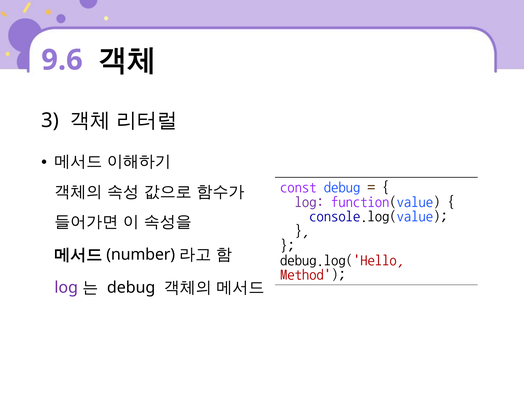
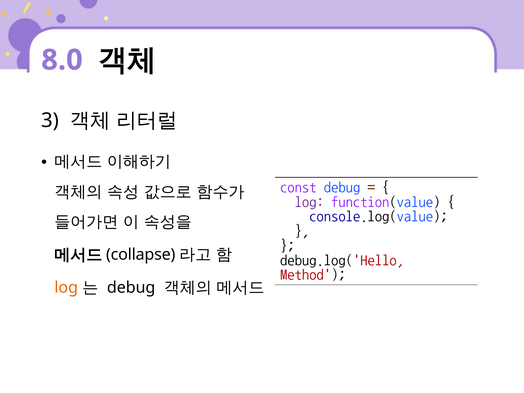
9.6: 9.6 -> 8.0 (62, 60)
number: number -> collapse (141, 255)
log colour: purple -> orange (66, 287)
